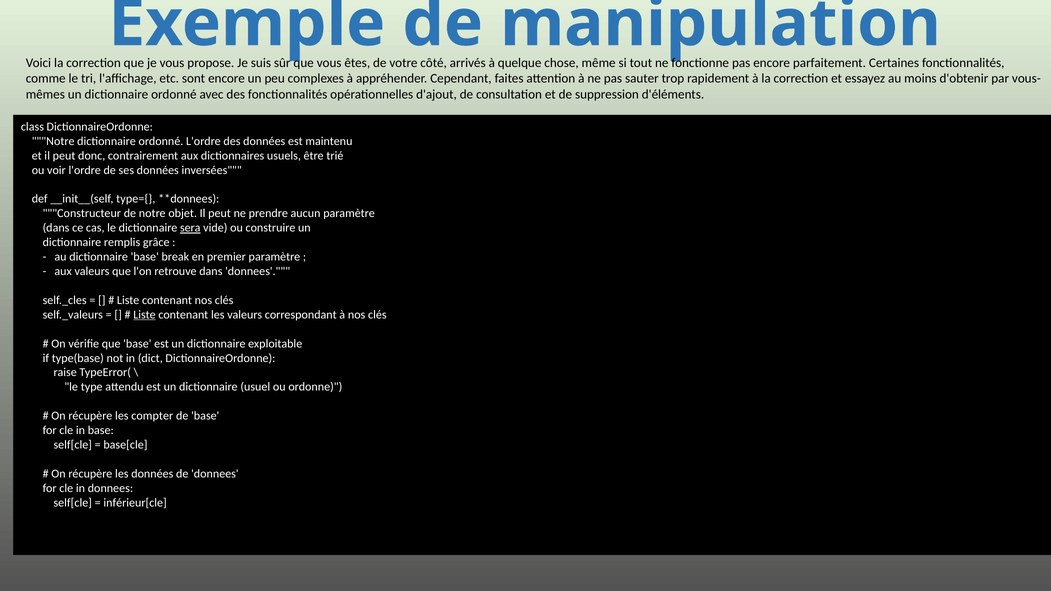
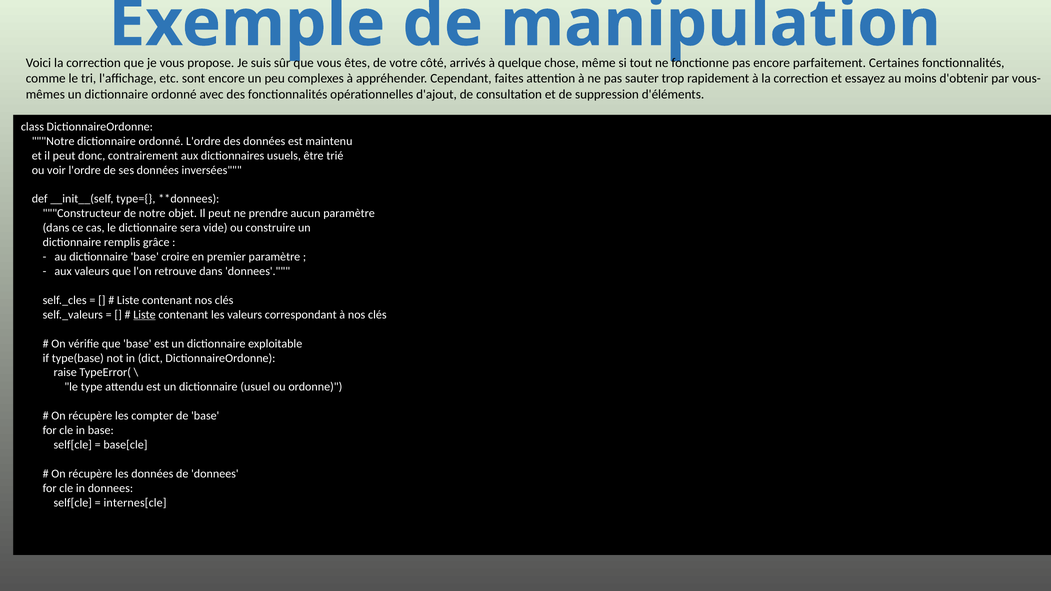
sera underline: present -> none (190, 228)
break: break -> croire (175, 257)
inférieur[cle: inférieur[cle -> internes[cle (135, 503)
